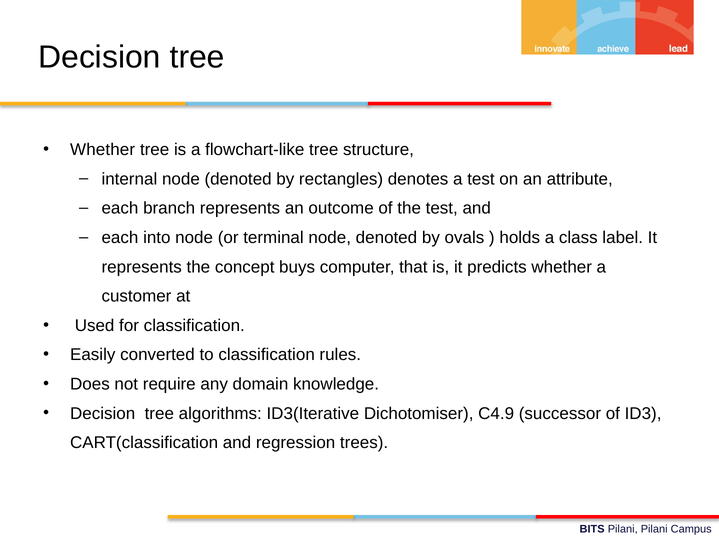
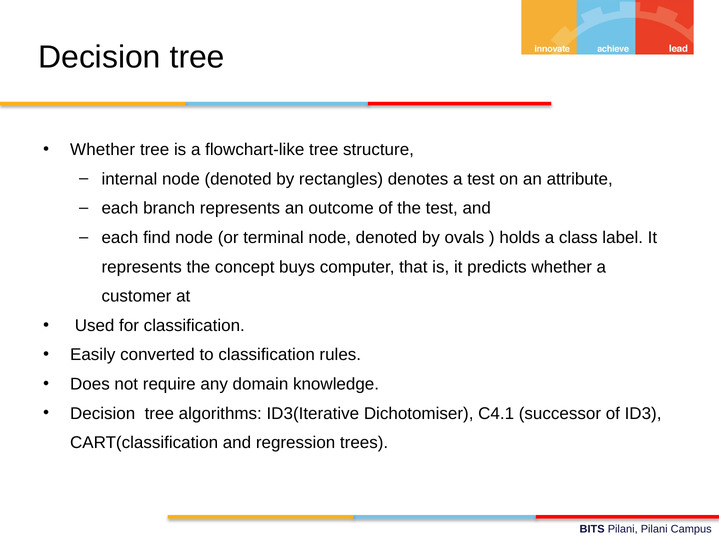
into: into -> find (157, 238)
C4.9: C4.9 -> C4.1 (496, 414)
